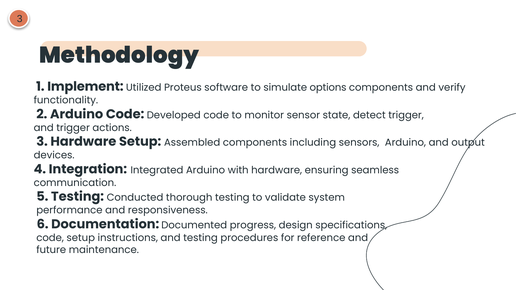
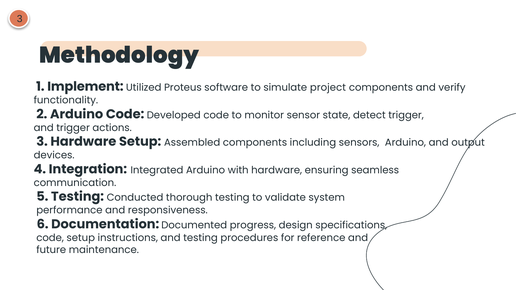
options: options -> project (328, 88)
